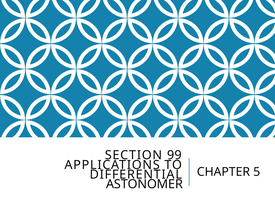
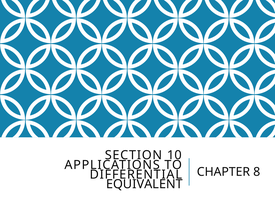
99: 99 -> 10 (174, 155)
5: 5 -> 8 (257, 172)
ASTONOMER: ASTONOMER -> EQUIVALENT (144, 184)
